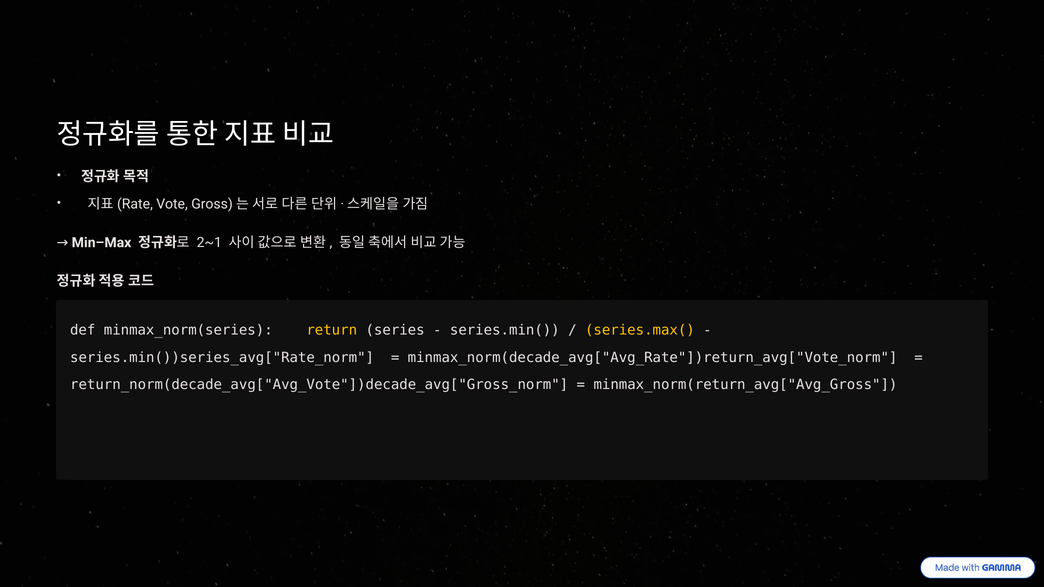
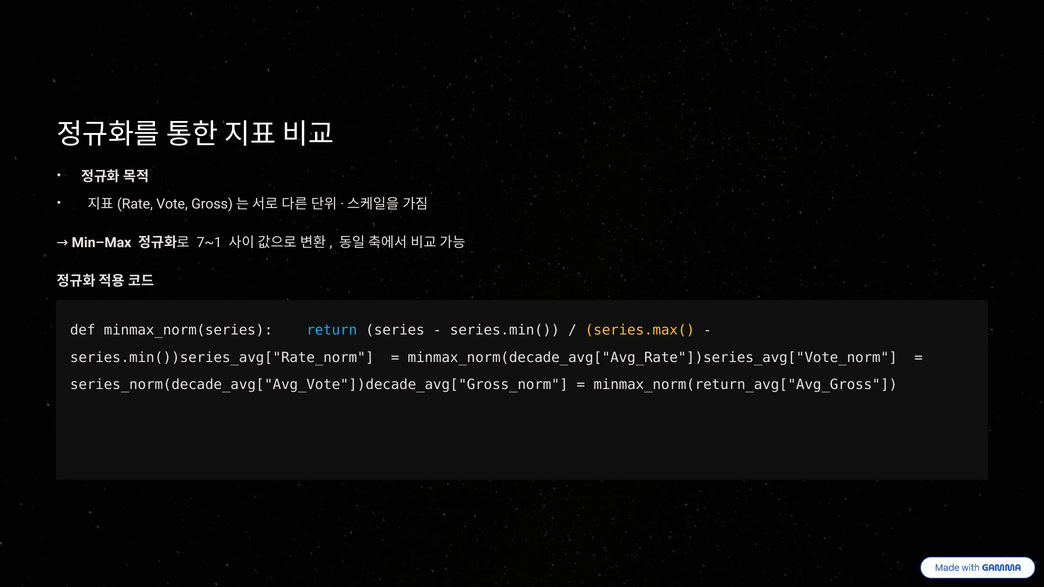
2~1: 2~1 -> 7~1 (209, 243)
return colour: yellow -> light blue (332, 330)
minmax_norm(decade_avg["Avg_Rate"])return_avg["Vote_norm: minmax_norm(decade_avg["Avg_Rate"])return_avg["Vote_norm -> minmax_norm(decade_avg["Avg_Rate"])series_avg["Vote_norm (653, 358)
return_norm(decade_avg["Avg_Vote"])decade_avg["Gross_norm: return_norm(decade_avg["Avg_Vote"])decade_avg["Gross_norm -> series_norm(decade_avg["Avg_Vote"])decade_avg["Gross_norm (319, 385)
